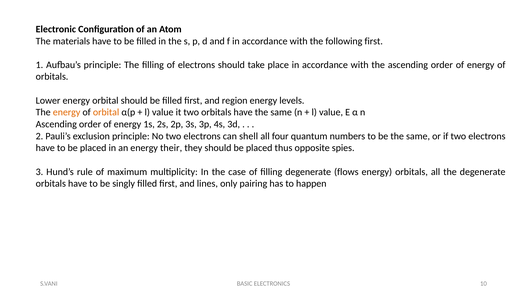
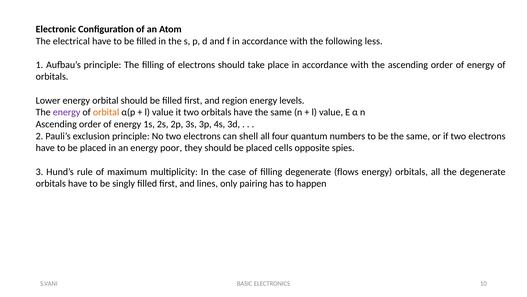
materials: materials -> electrical (71, 41)
following first: first -> less (374, 41)
energy colour: orange -> purple (67, 112)
their: their -> poor (171, 148)
thus: thus -> cells (284, 148)
